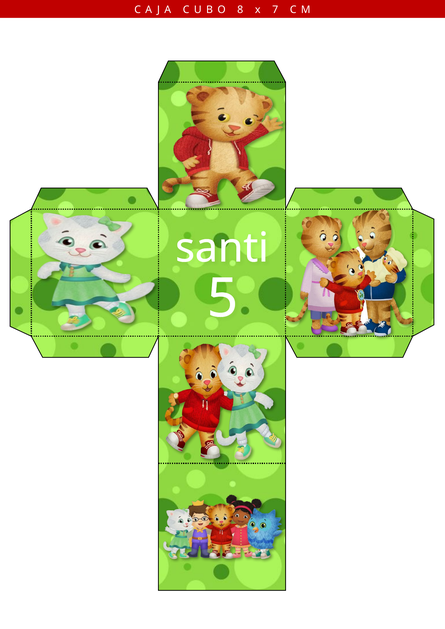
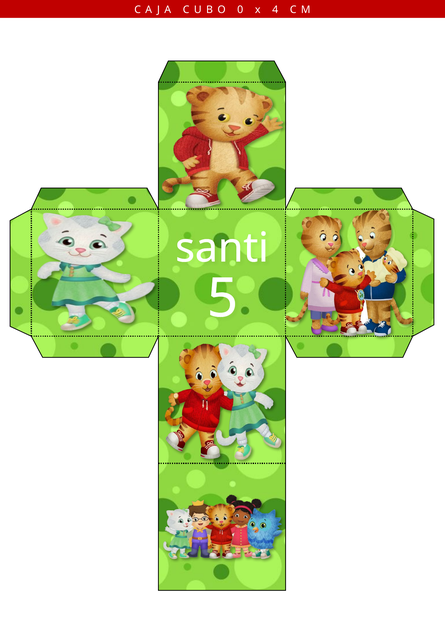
8: 8 -> 0 (240, 10)
7: 7 -> 4 (275, 10)
